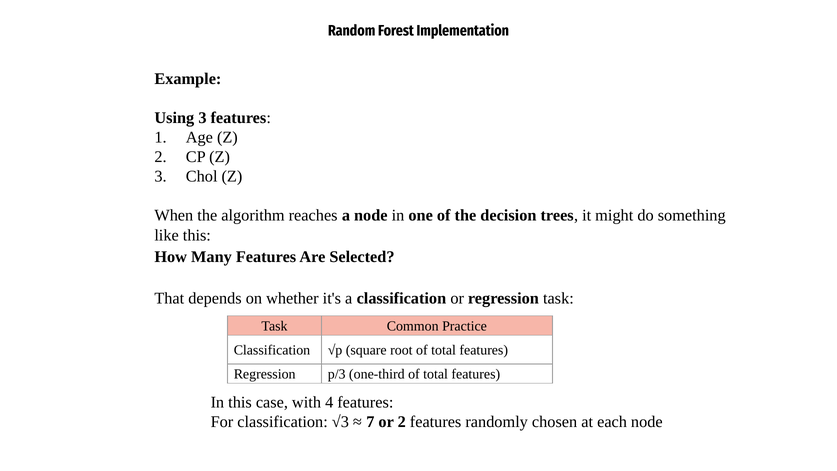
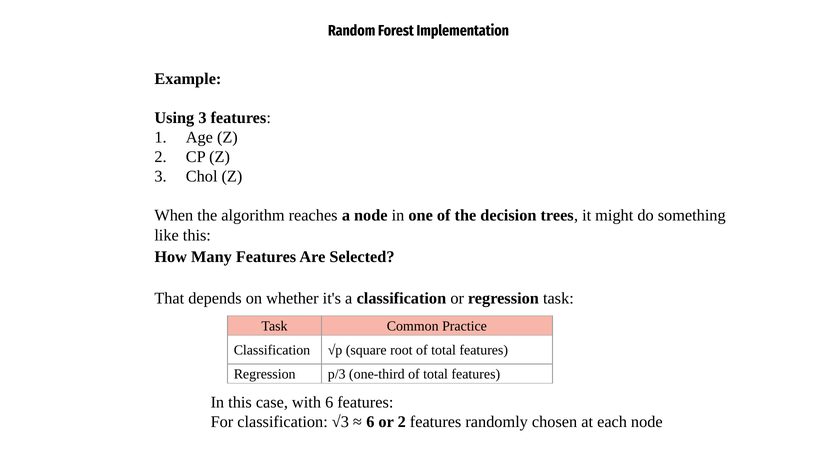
with 4: 4 -> 6 (329, 402)
7: 7 -> 6 (370, 422)
